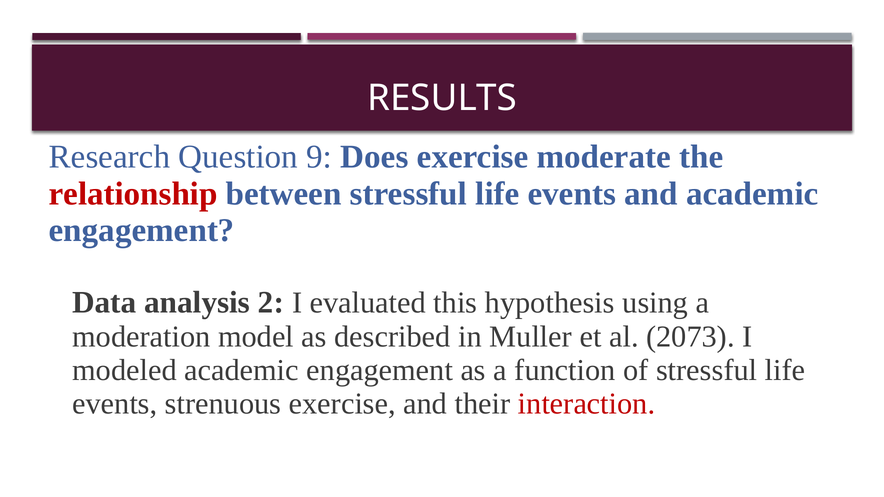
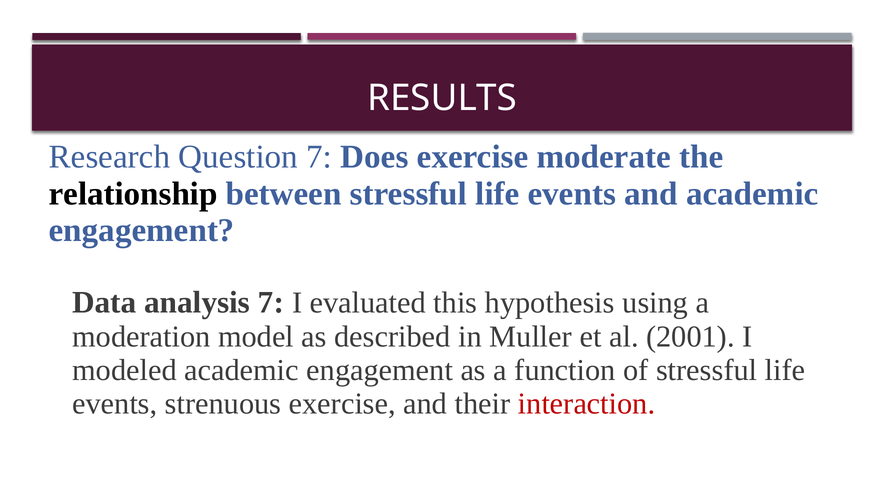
Question 9: 9 -> 7 (319, 157)
relationship colour: red -> black (133, 194)
analysis 2: 2 -> 7 (271, 303)
2073: 2073 -> 2001 (690, 337)
